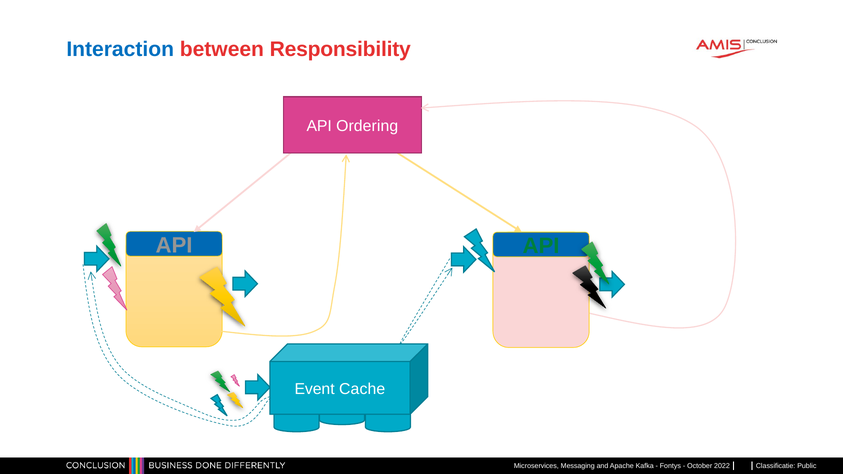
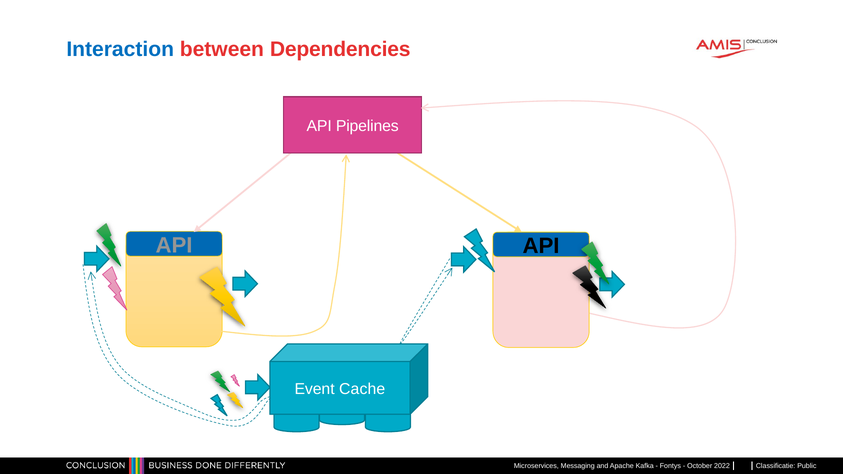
Responsibility: Responsibility -> Dependencies (340, 49)
Ordering: Ordering -> Pipelines (367, 126)
API colour: green -> black (541, 246)
